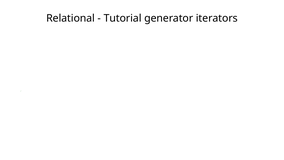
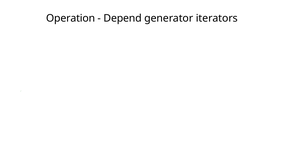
Relational: Relational -> Operation (71, 18)
Tutorial: Tutorial -> Depend (123, 18)
